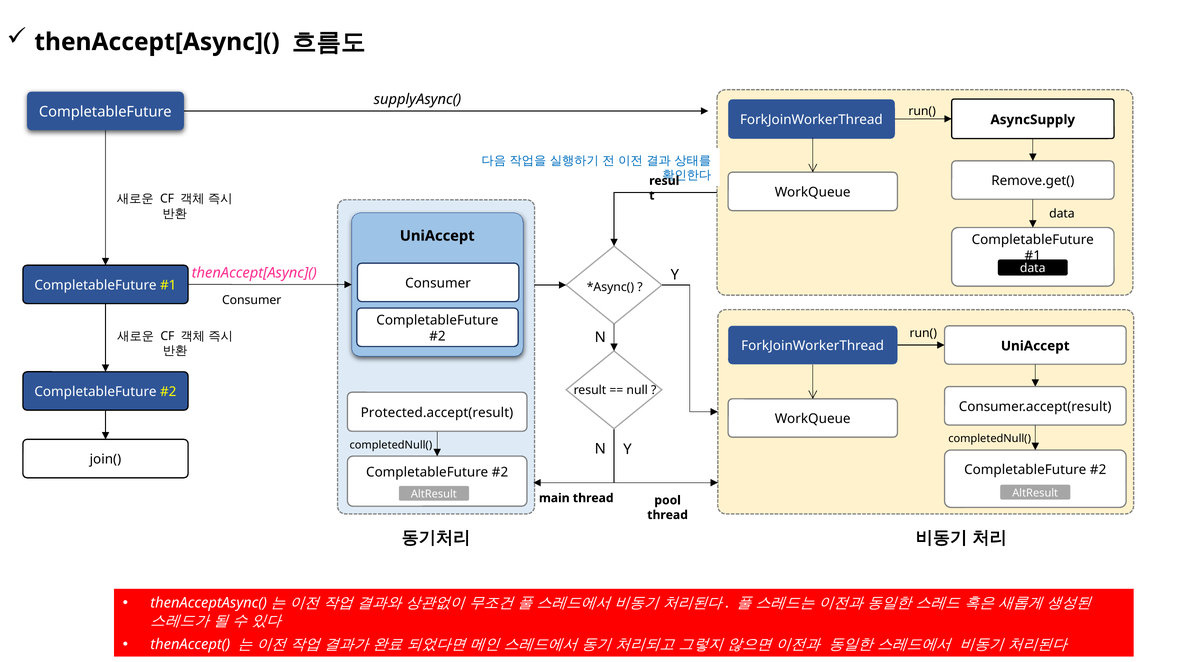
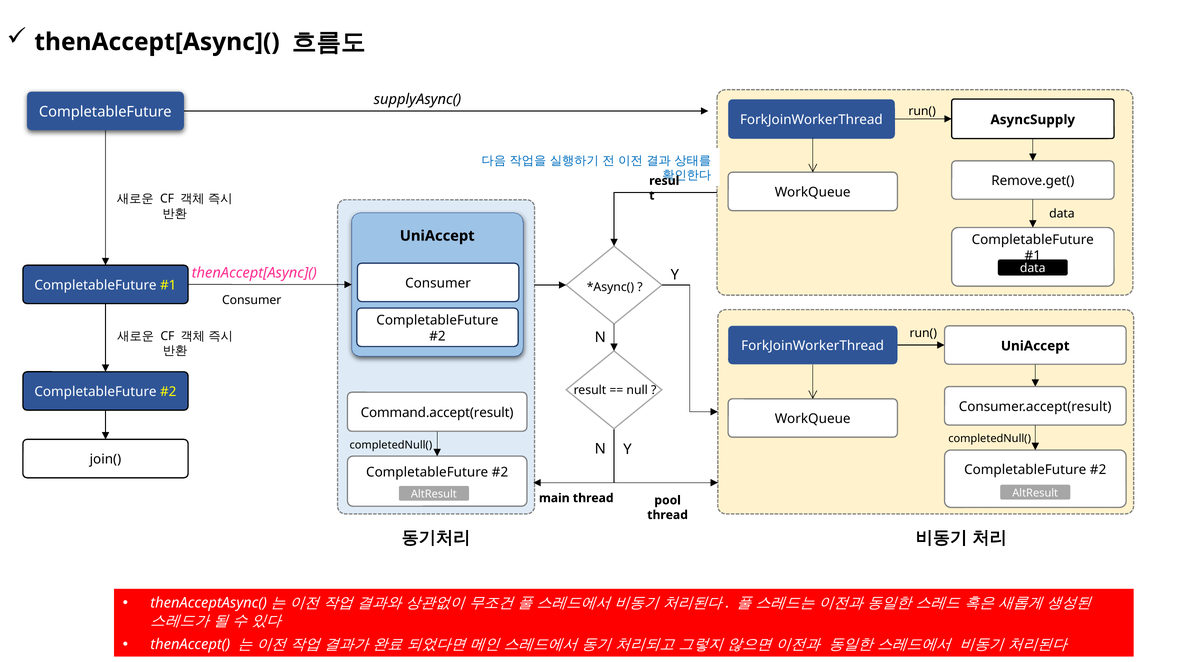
Protected.accept(result: Protected.accept(result -> Command.accept(result (437, 413)
